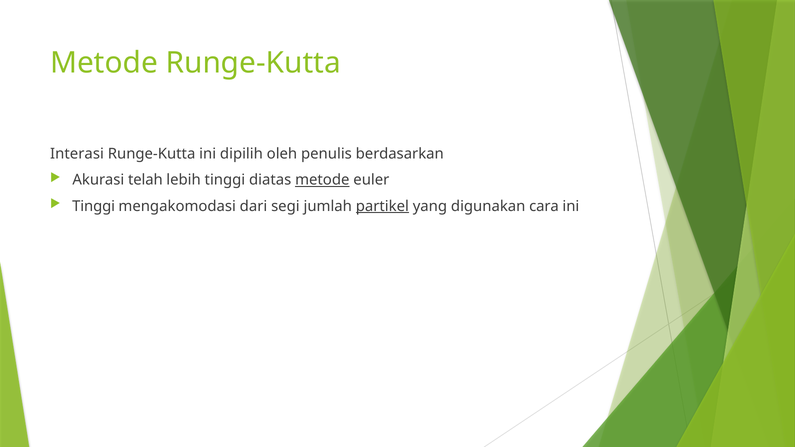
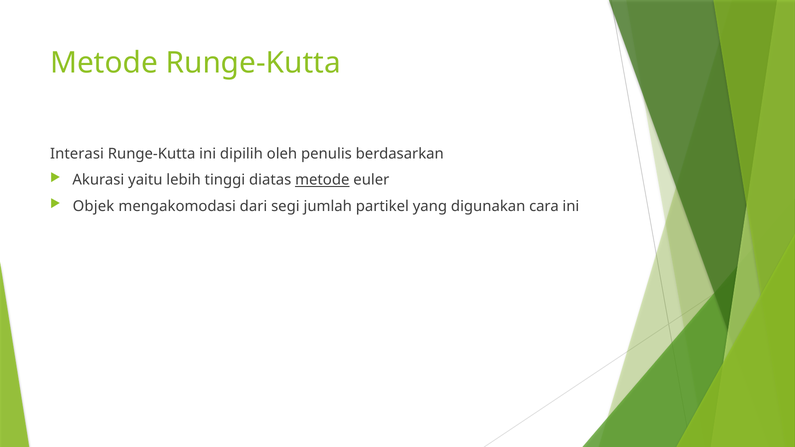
telah: telah -> yaitu (145, 180)
Tinggi: Tinggi -> Objek (93, 206)
partikel underline: present -> none (382, 206)
